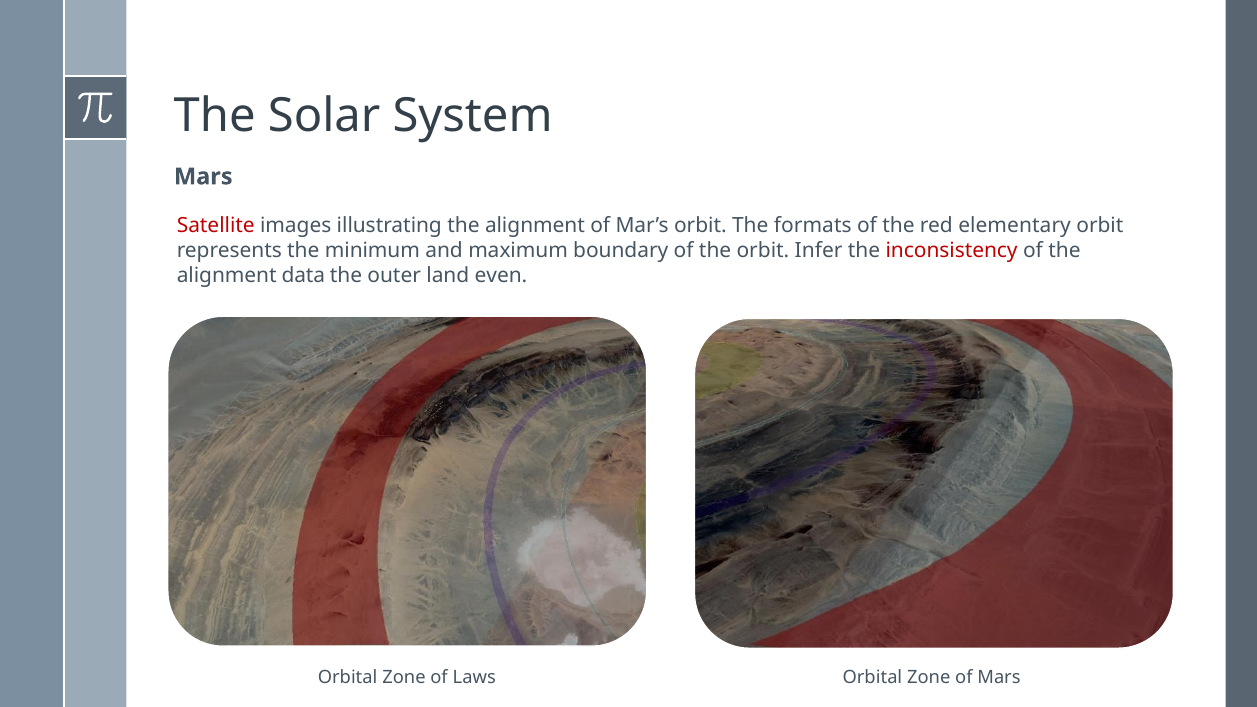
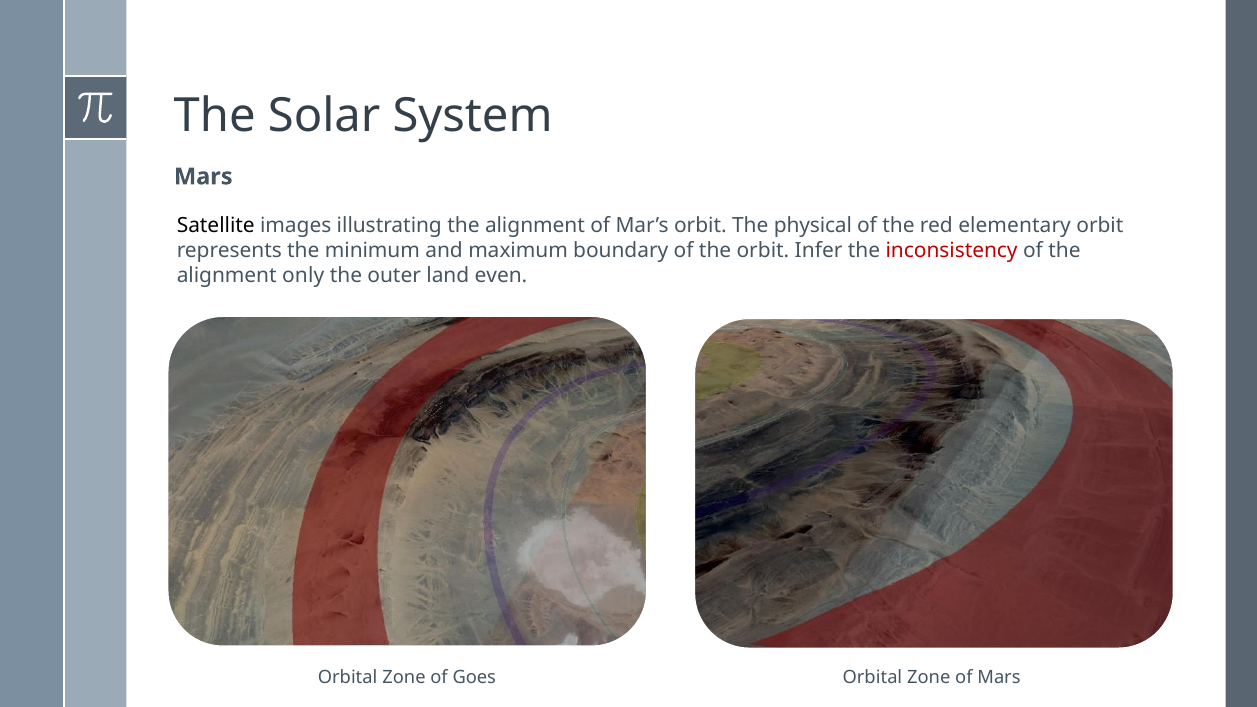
Satellite colour: red -> black (216, 225)
formats: formats -> physical (813, 225)
data: data -> only (303, 276)
Laws: Laws -> Goes (474, 678)
